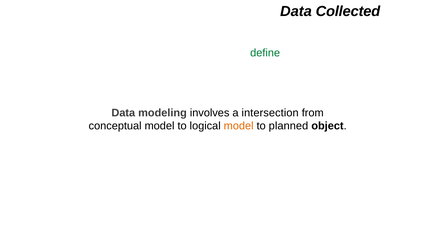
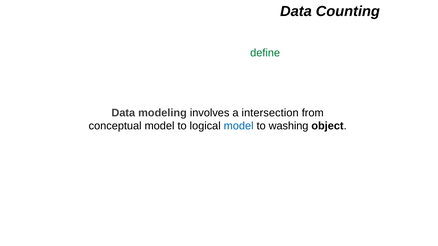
Collected: Collected -> Counting (348, 11)
model colour: orange -> blue (239, 126)
planned: planned -> washing (289, 126)
